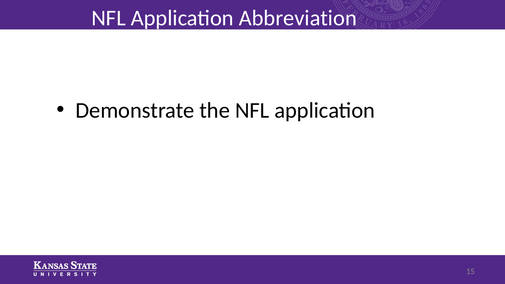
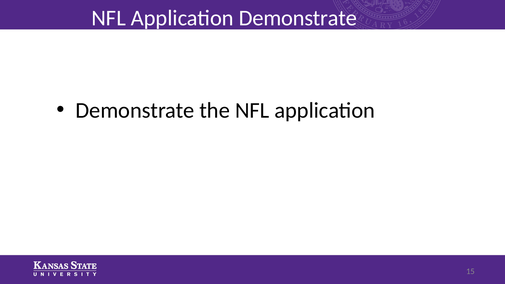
Application Abbreviation: Abbreviation -> Demonstrate (298, 18)
